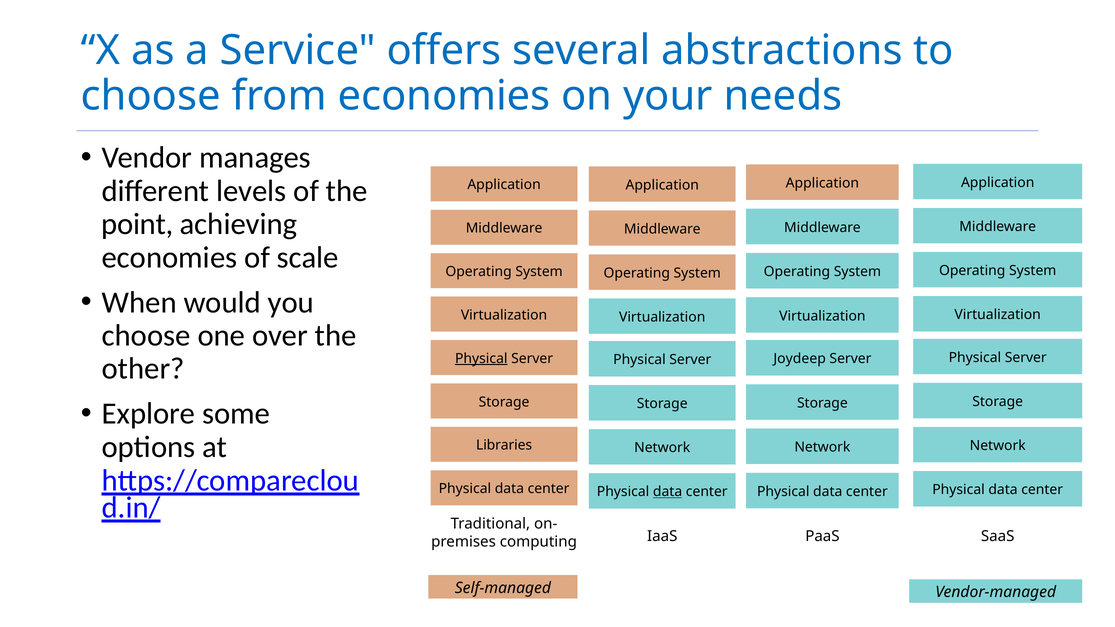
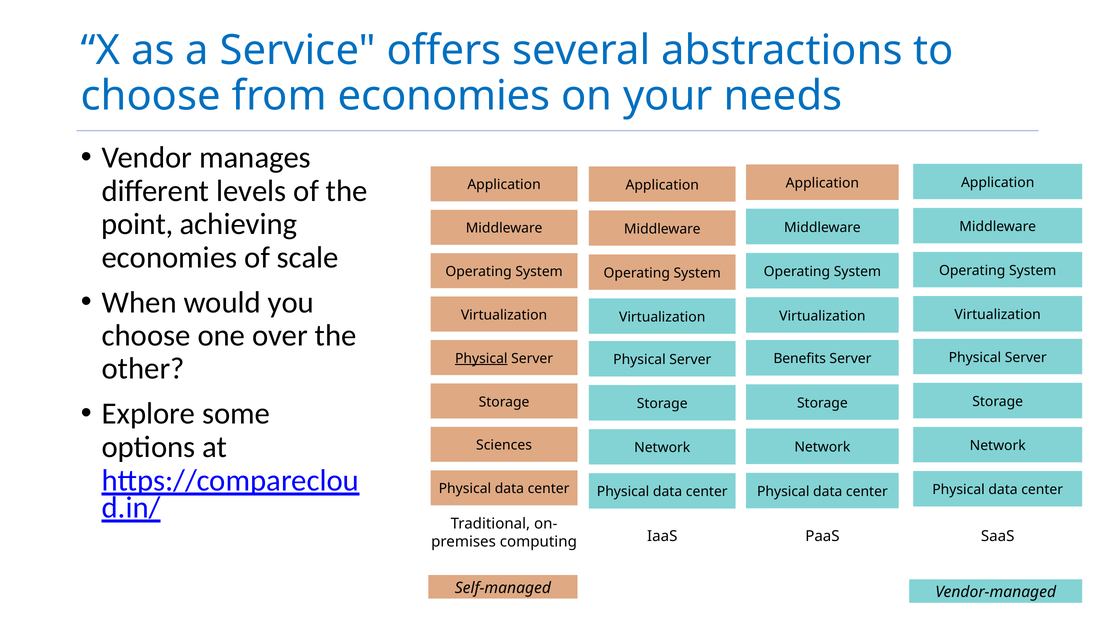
Joydeep: Joydeep -> Benefits (800, 359)
Libraries: Libraries -> Sciences (504, 445)
data underline: present -> none (668, 492)
